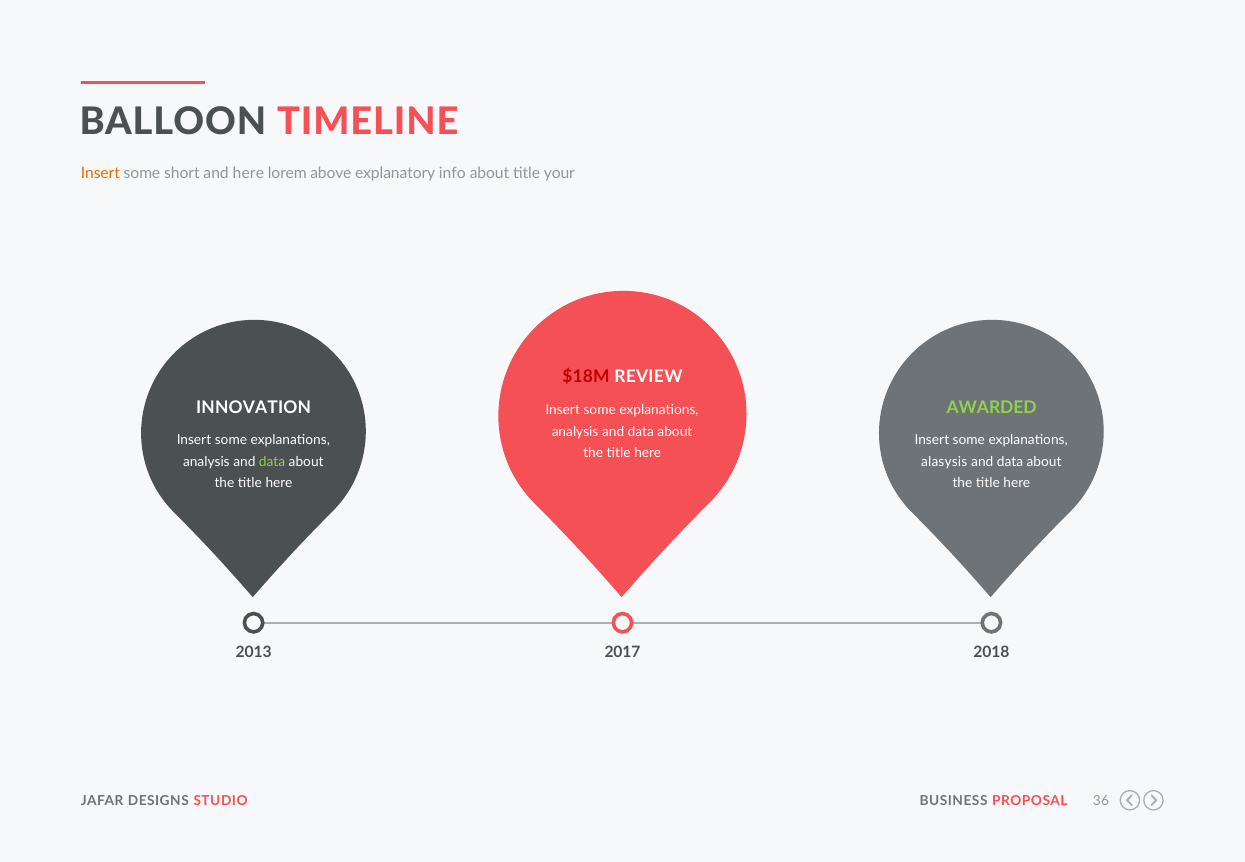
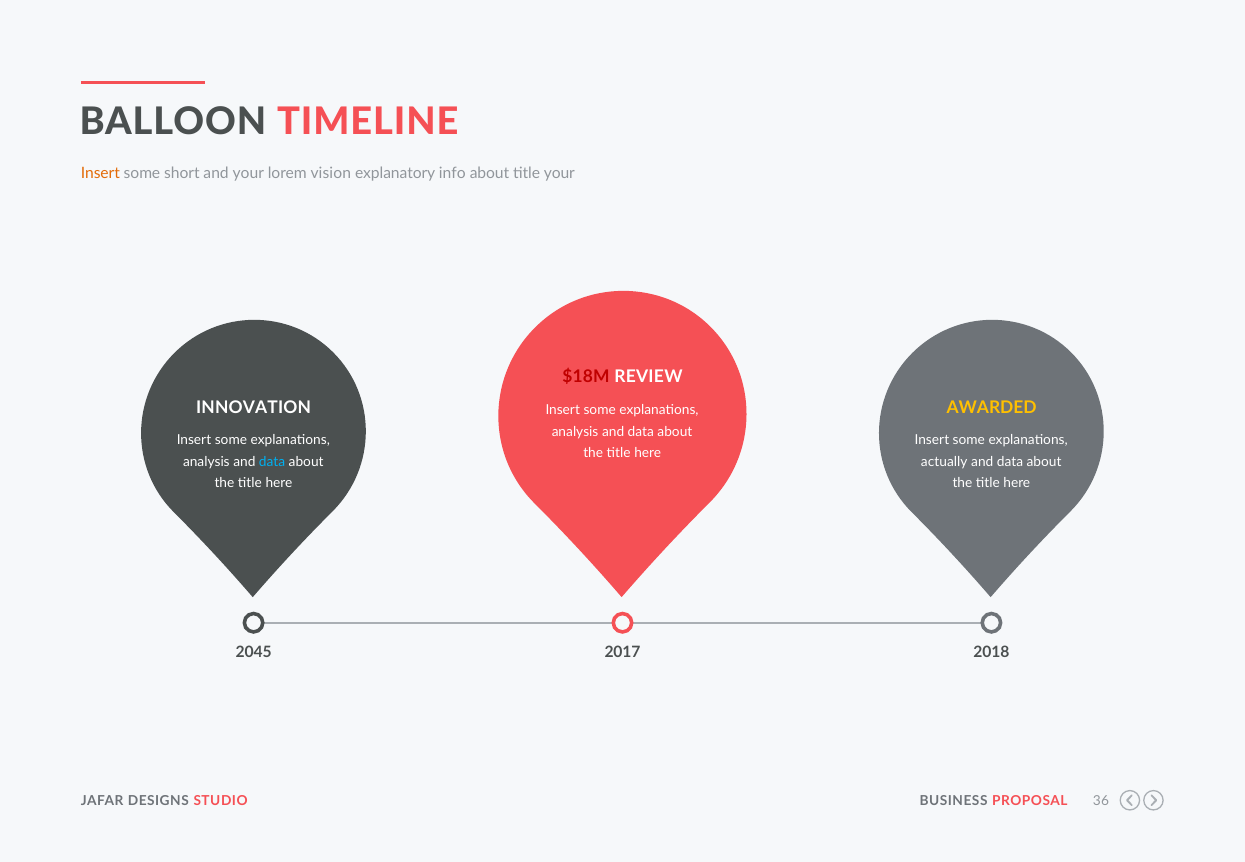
and here: here -> your (248, 173)
above: above -> vision (331, 173)
AWARDED colour: light green -> yellow (992, 407)
data colour: light green -> light blue (272, 462)
alasysis: alasysis -> actually (944, 462)
2013: 2013 -> 2045 (254, 652)
